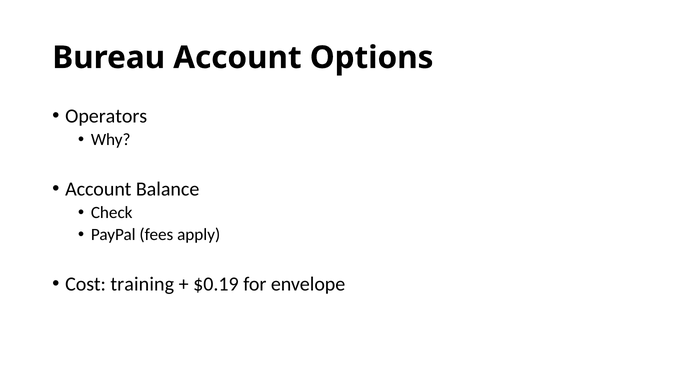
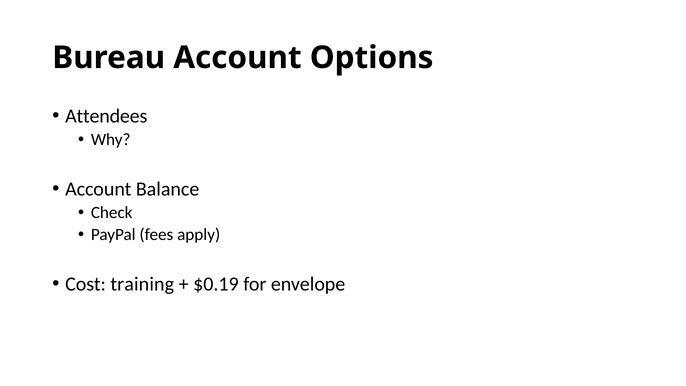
Operators: Operators -> Attendees (106, 116)
